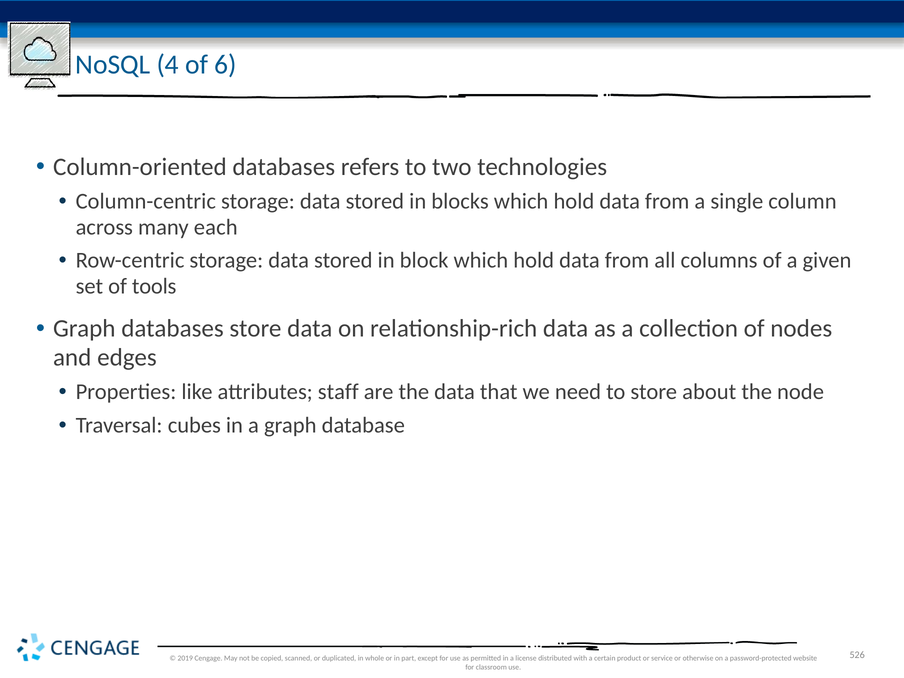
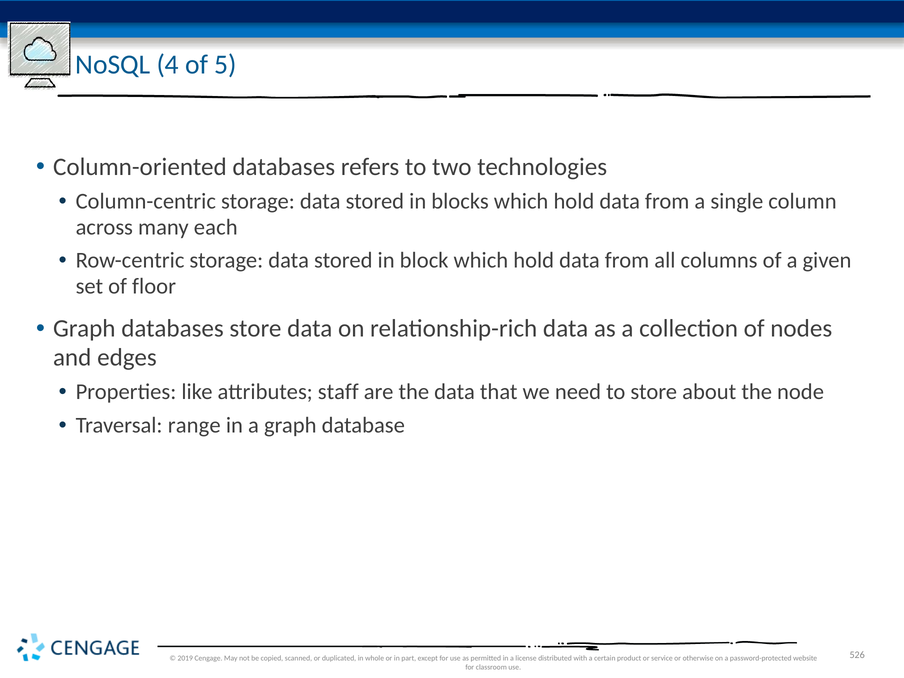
6: 6 -> 5 (225, 65)
tools: tools -> floor (154, 286)
cubes: cubes -> range (194, 425)
